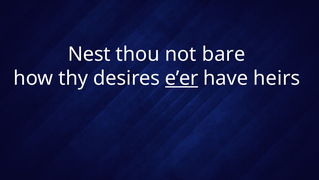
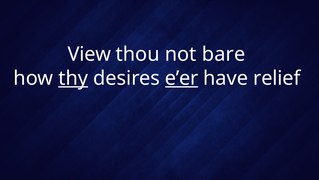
Nest: Nest -> View (89, 54)
thy underline: none -> present (73, 78)
heirs: heirs -> relief (277, 78)
